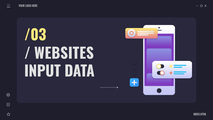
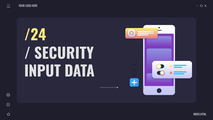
/03: /03 -> /24 (35, 35)
WEBSITES: WEBSITES -> SECURITY (64, 54)
